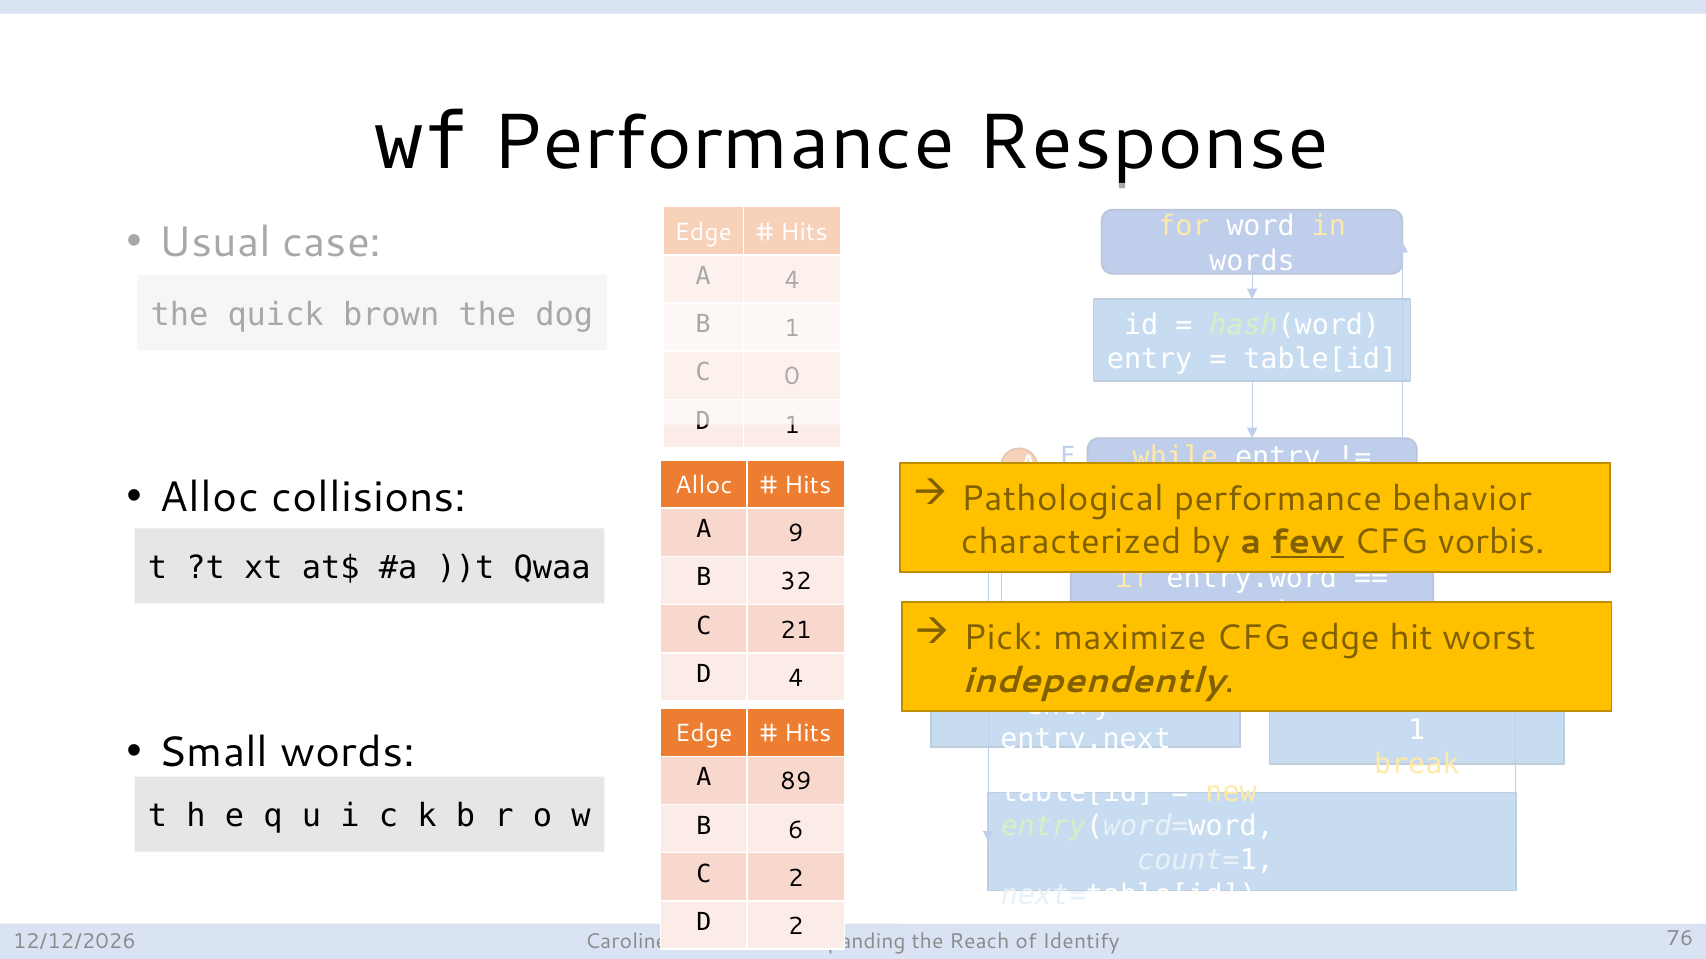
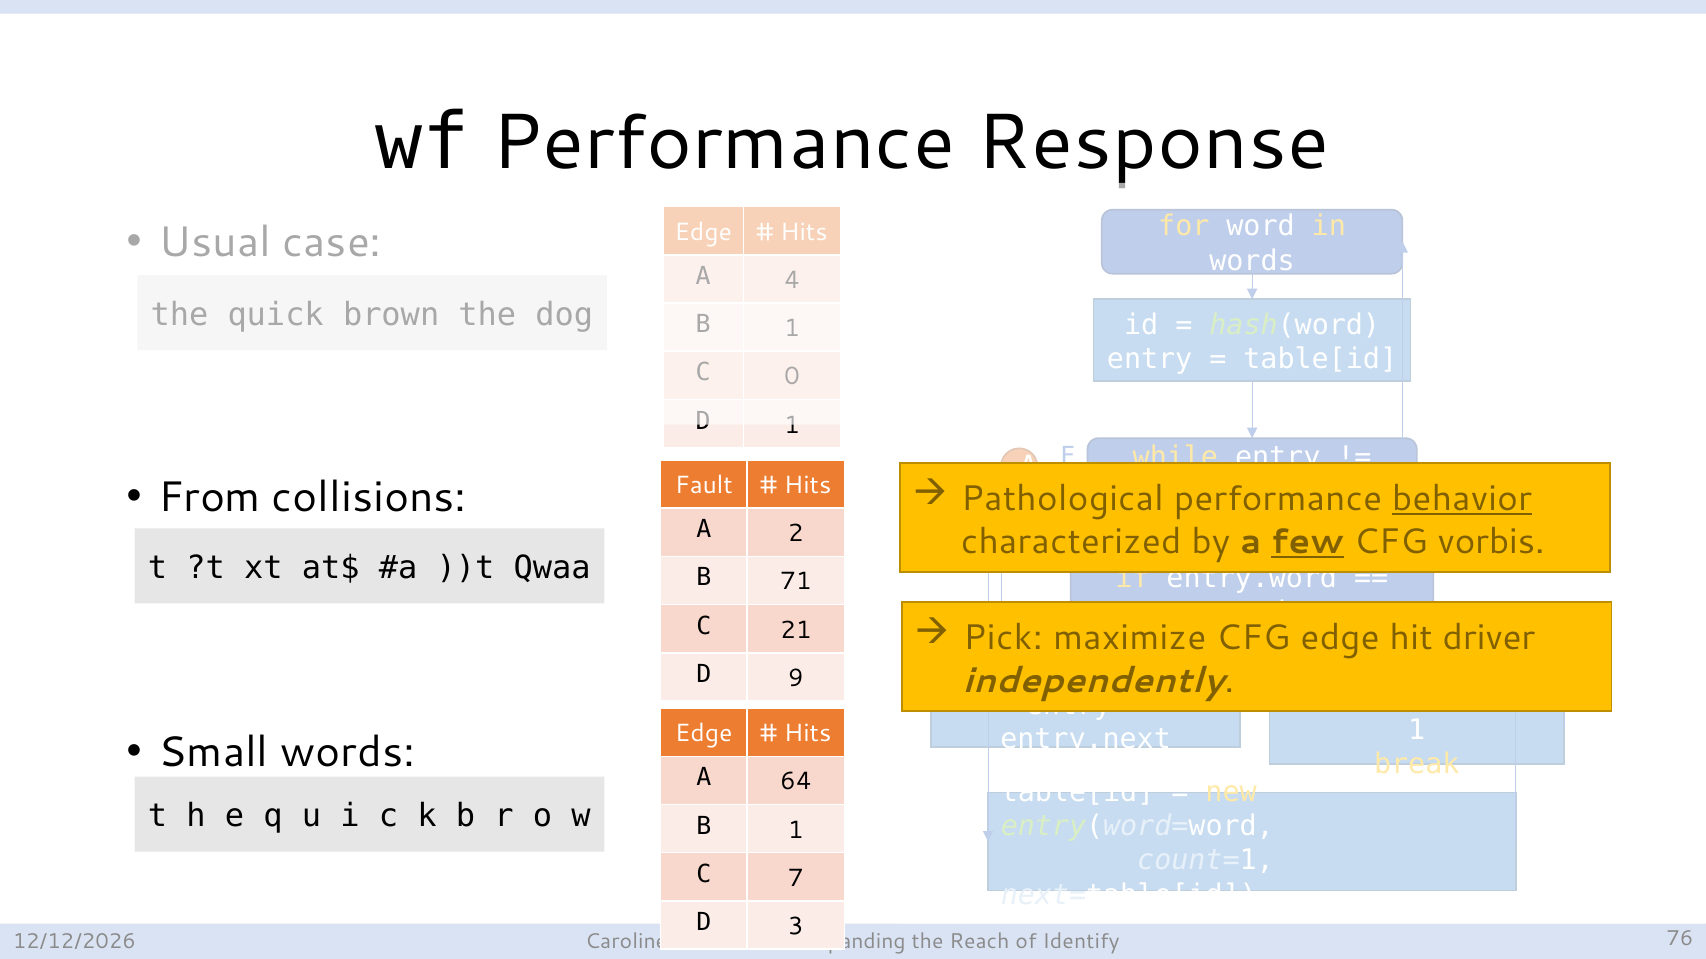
Alloc: Alloc -> Fault (704, 486)
Alloc: Alloc -> From (210, 498)
behavior underline: none -> present (1462, 499)
9: 9 -> 2 (796, 534)
32: 32 -> 71 (796, 582)
worst: worst -> driver (1489, 638)
D 4: 4 -> 9 (796, 679)
89: 89 -> 64 (796, 782)
6: 6 -> 1 (796, 831)
C 2: 2 -> 7 (796, 879)
D 2: 2 -> 3 (796, 927)
